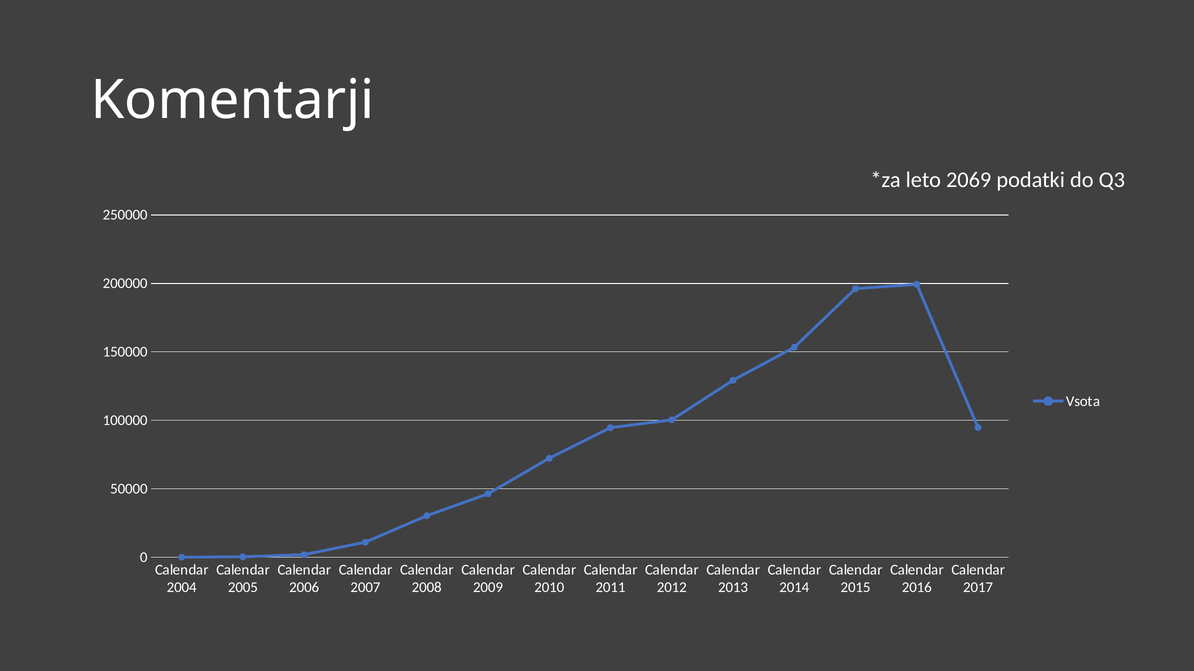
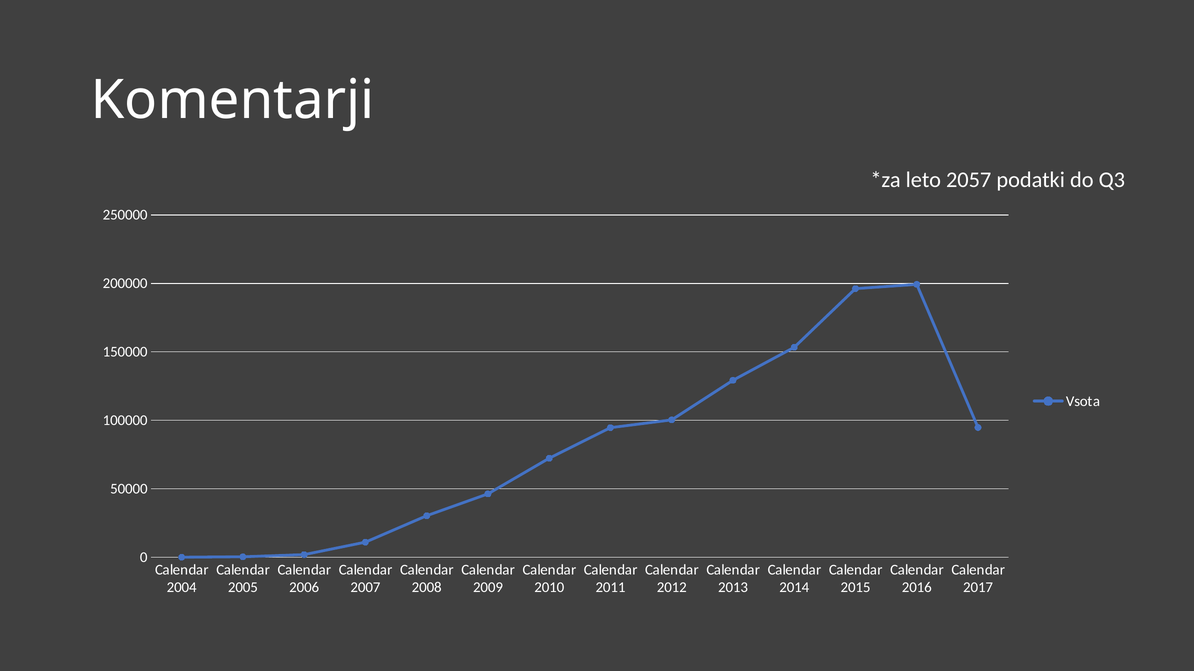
2069: 2069 -> 2057 (969, 180)
